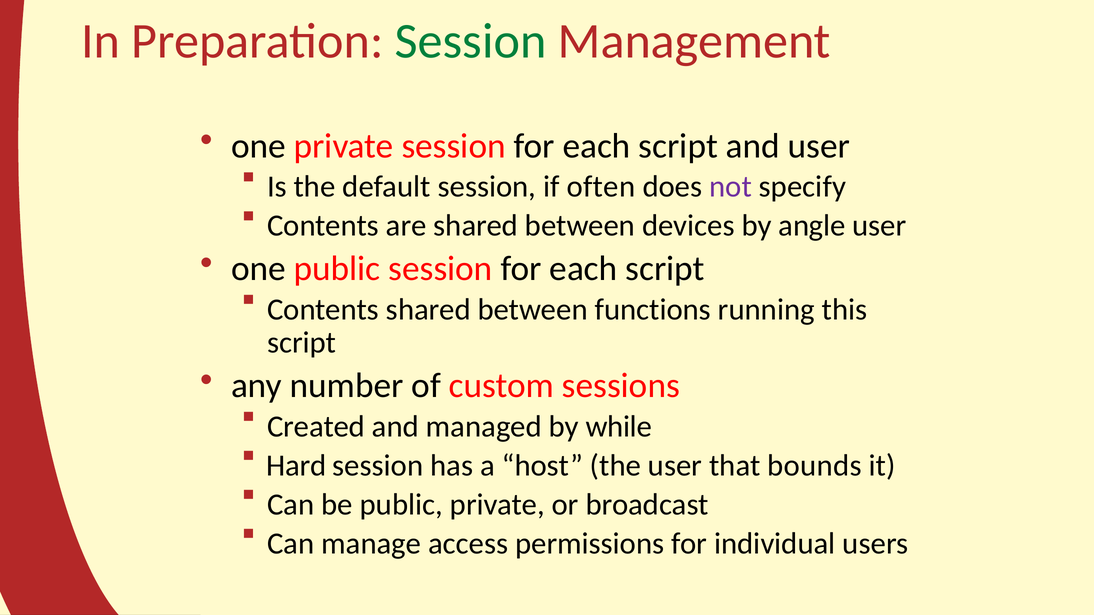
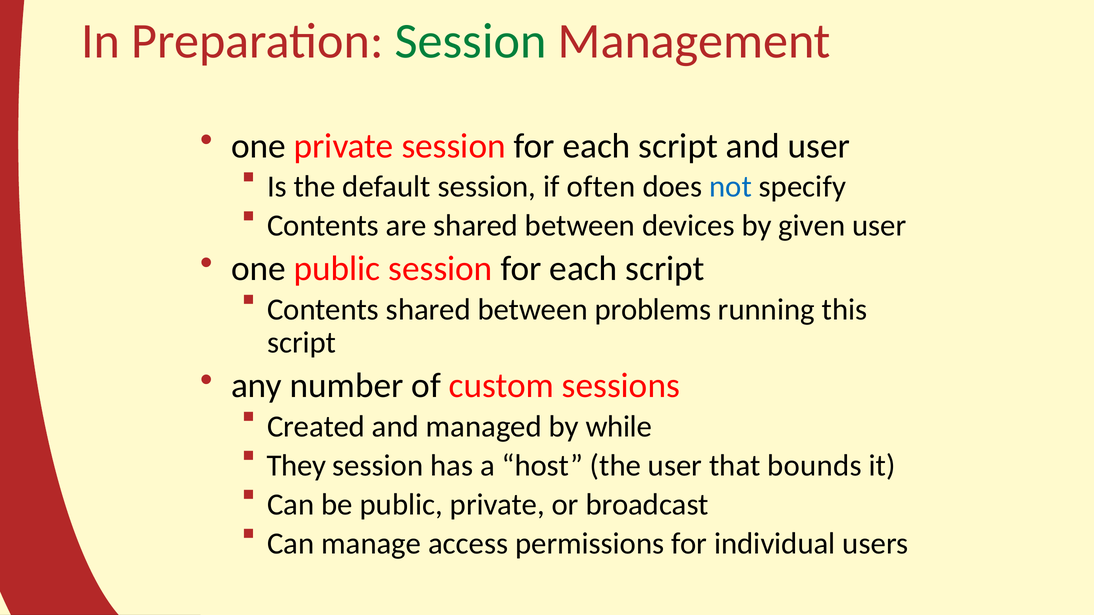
not colour: purple -> blue (731, 187)
angle: angle -> given (812, 226)
functions: functions -> problems (653, 310)
Hard: Hard -> They (296, 466)
